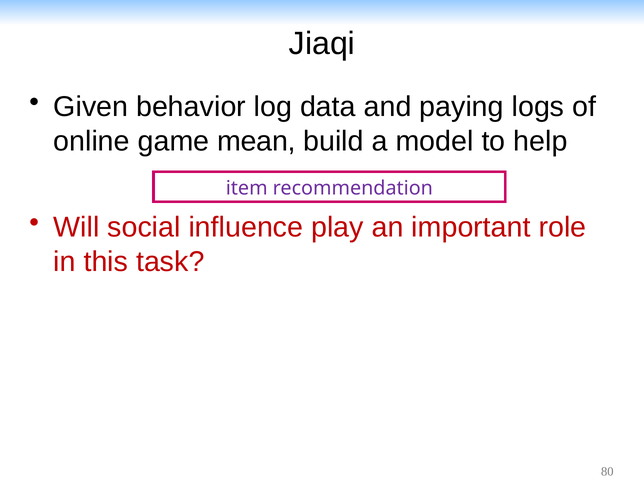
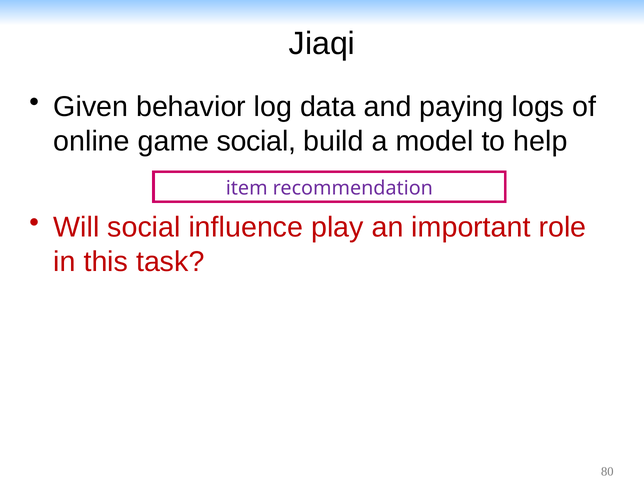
game mean: mean -> social (256, 141)
